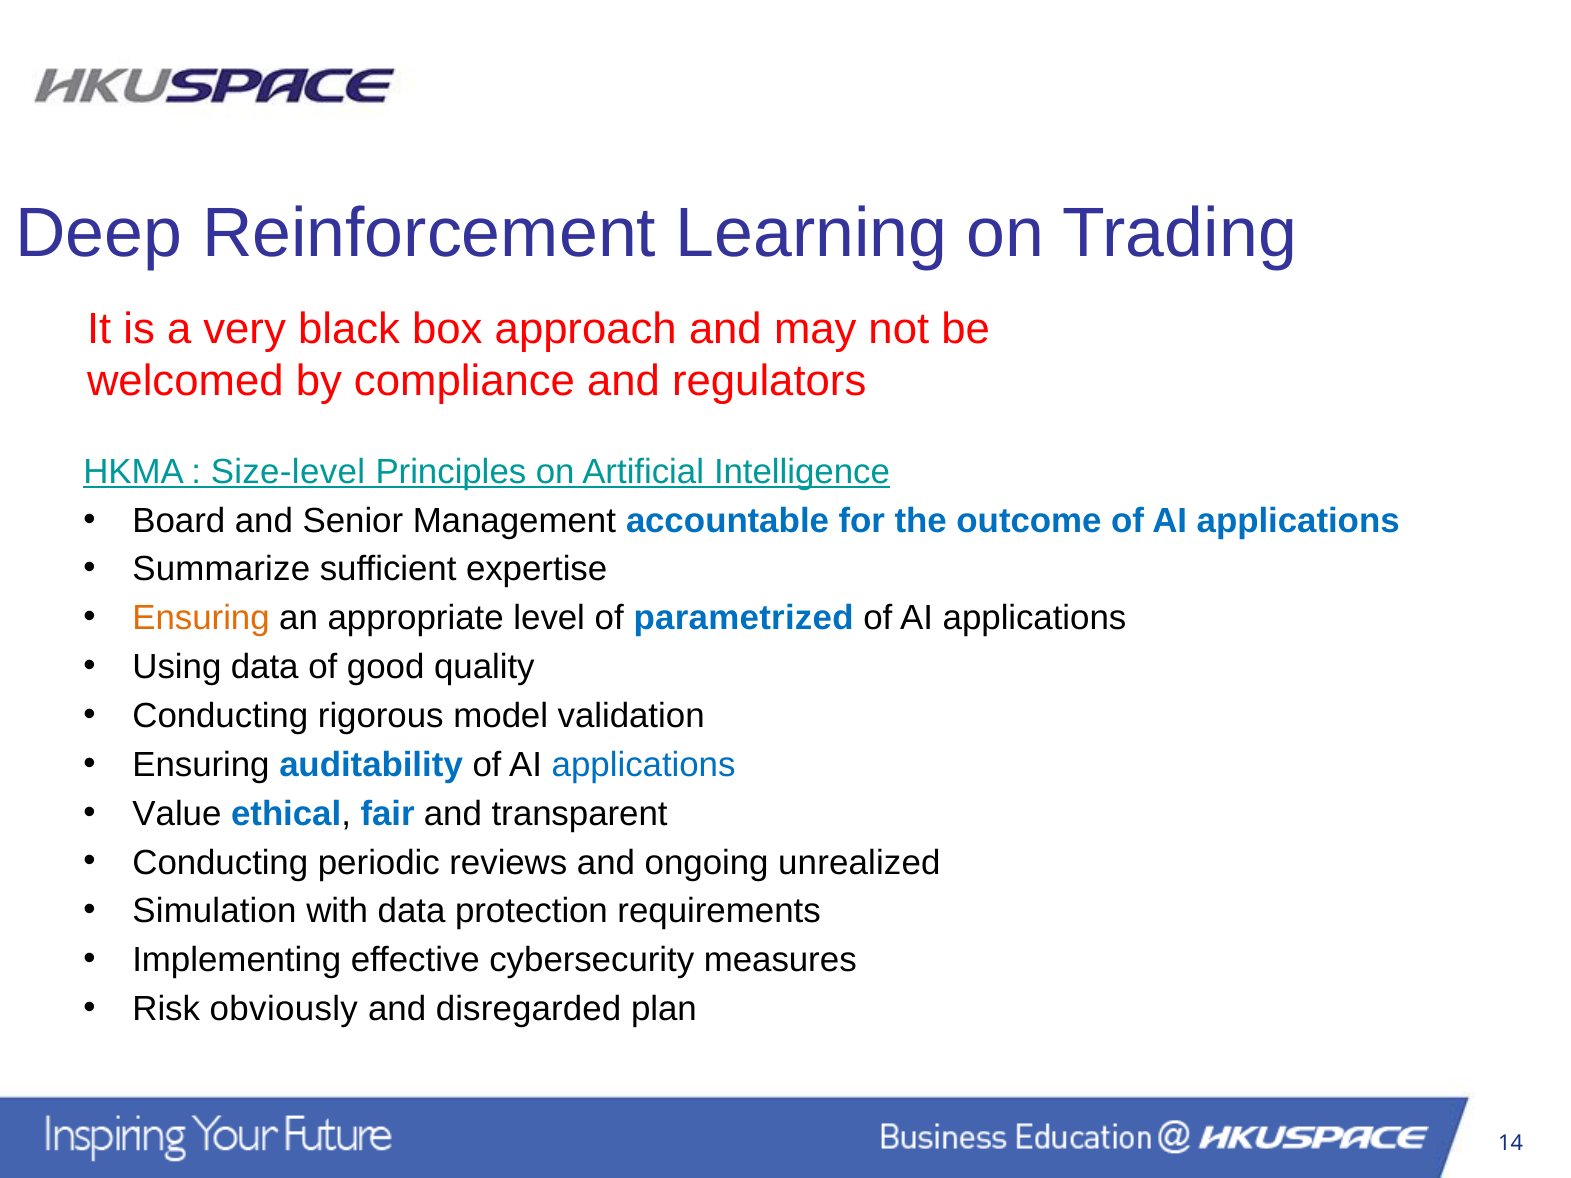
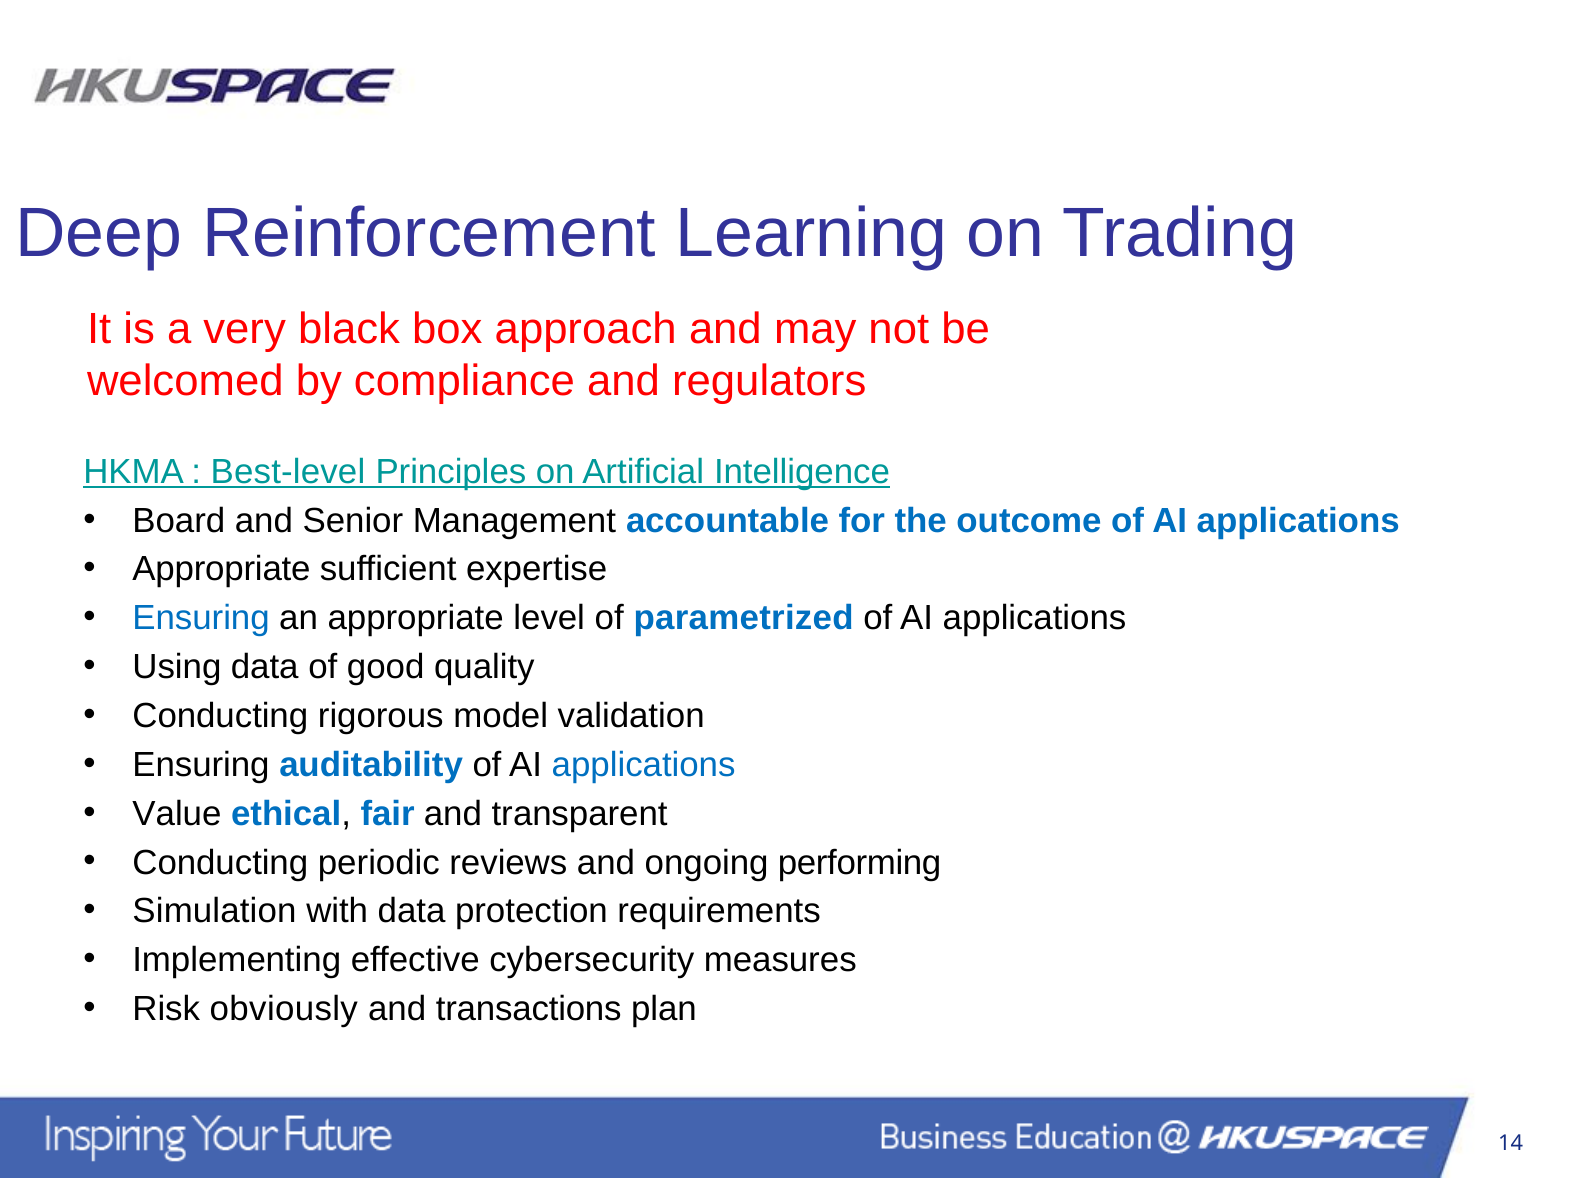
Size-level: Size-level -> Best-level (288, 472)
Summarize: Summarize -> Appropriate (222, 570)
Ensuring colour: orange -> blue (201, 618)
unrealized: unrealized -> performing (860, 863)
disregarded: disregarded -> transactions (529, 1009)
